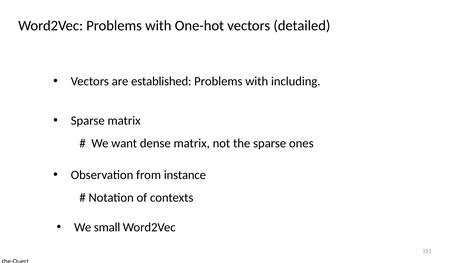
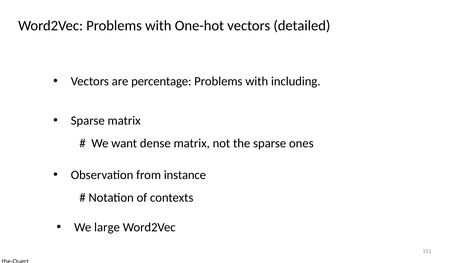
established: established -> percentage (161, 81)
small: small -> large (107, 227)
